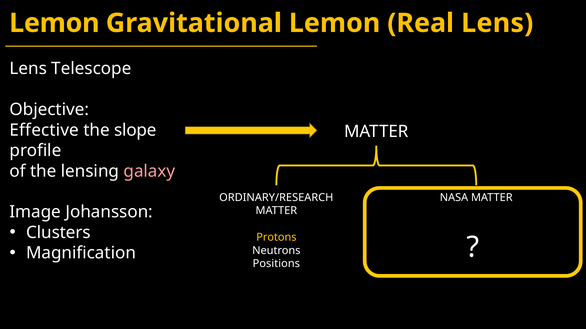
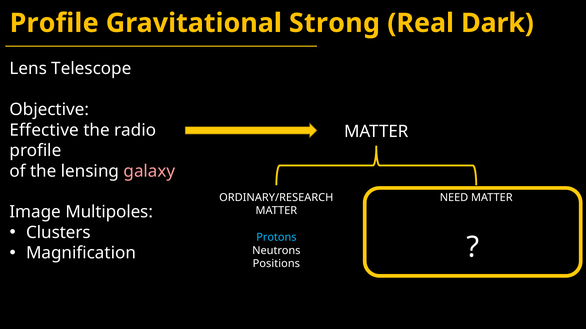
Lemon: Lemon -> Profile (54, 23)
Gravitational Lemon: Lemon -> Strong (334, 23)
Real Lens: Lens -> Dark (497, 23)
slope: slope -> radio (135, 130)
NASA: NASA -> NEED (454, 198)
Johansson: Johansson -> Multipoles (109, 212)
Protons colour: yellow -> light blue (276, 238)
